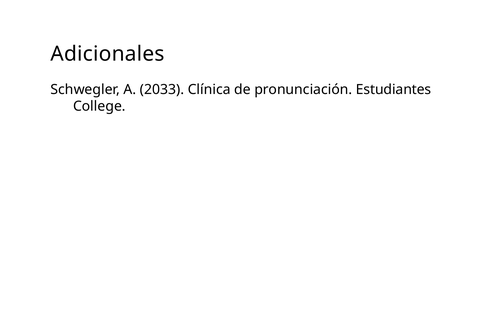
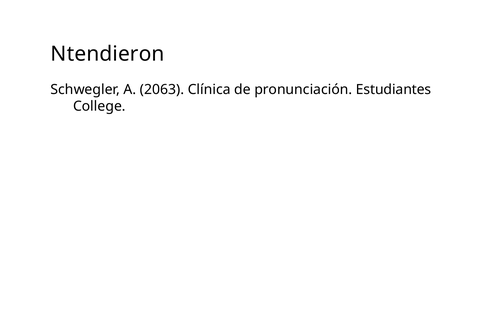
Adicionales: Adicionales -> Ntendieron (108, 54)
2033: 2033 -> 2063 (162, 90)
